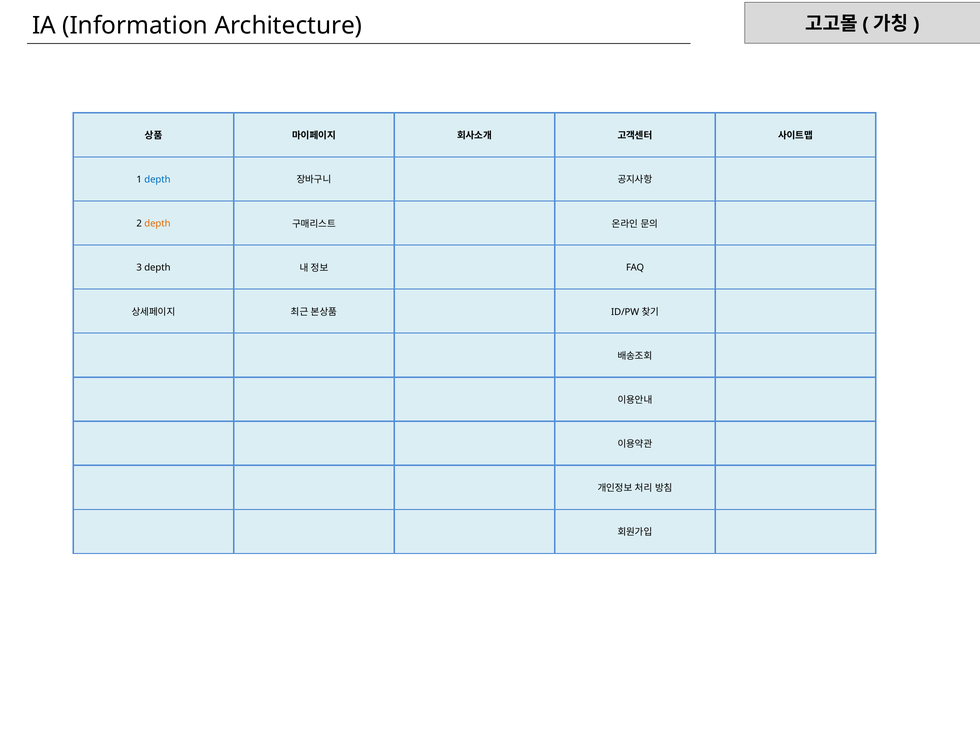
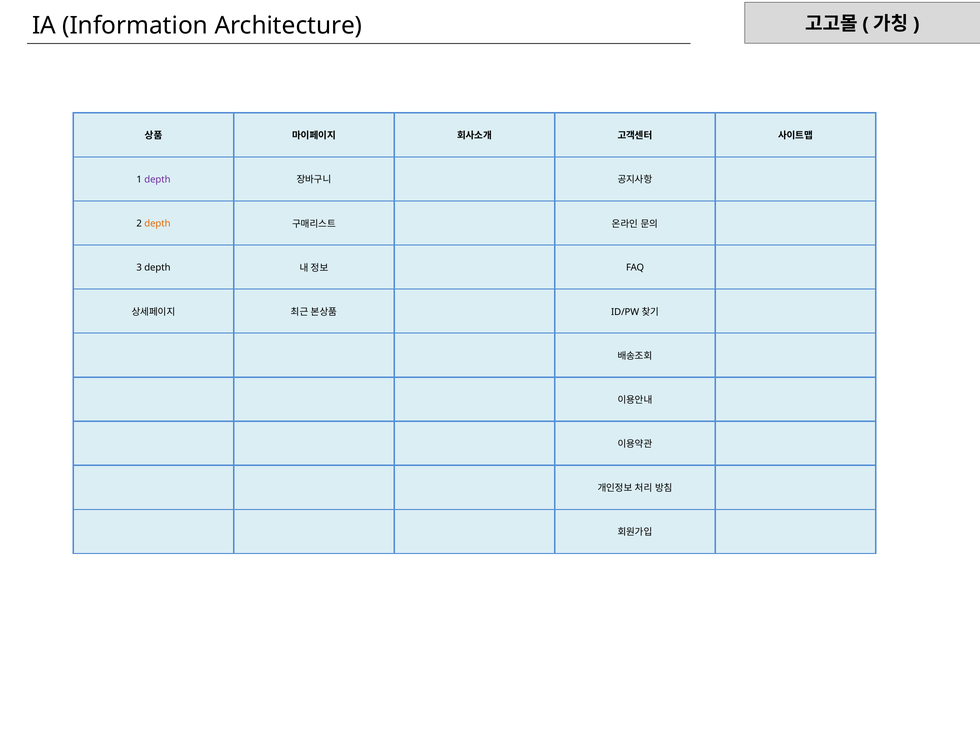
depth colour: blue -> purple (157, 179)
